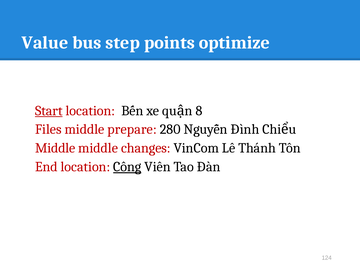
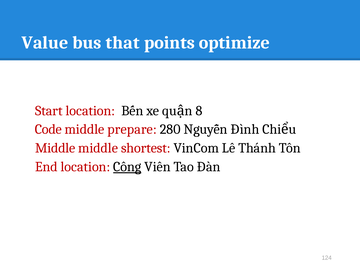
step: step -> that (123, 43)
Start underline: present -> none (49, 111)
Files: Files -> Code (48, 129)
changes: changes -> shortest (146, 148)
